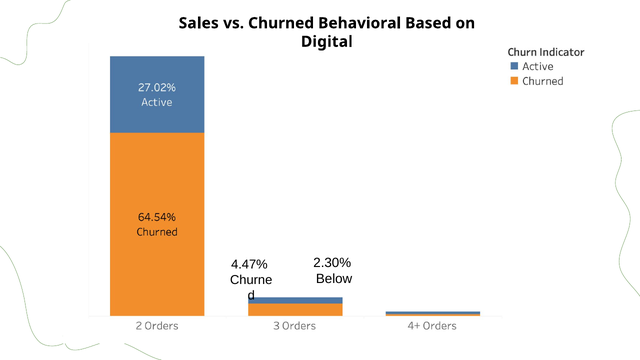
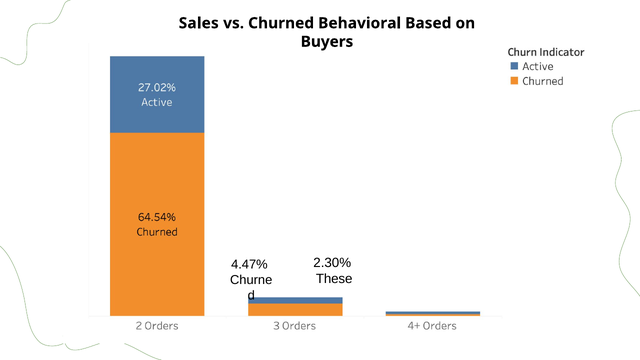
Digital: Digital -> Buyers (327, 42)
Below: Below -> These (334, 279)
